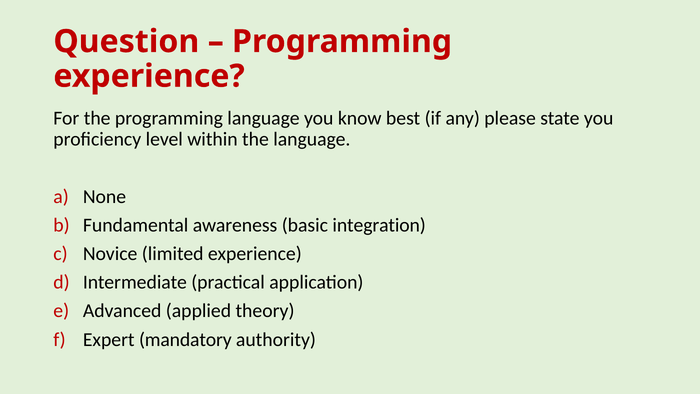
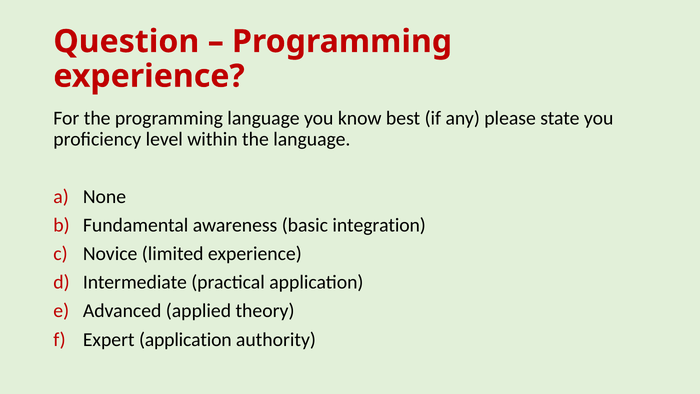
Expert mandatory: mandatory -> application (185, 339)
